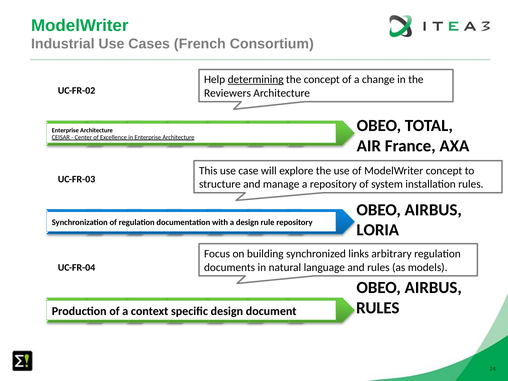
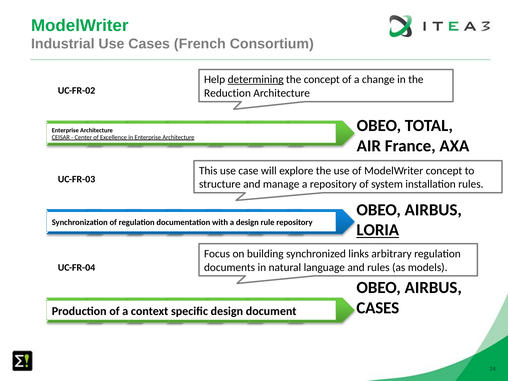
Reviewers: Reviewers -> Reduction (227, 93)
LORIA underline: none -> present (378, 230)
RULES: RULES -> CASES (378, 308)
